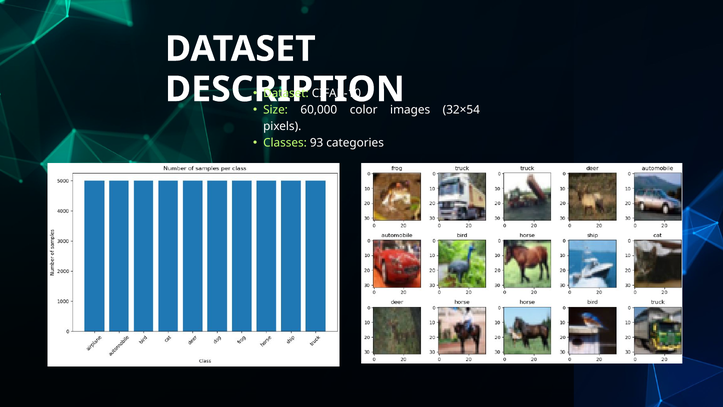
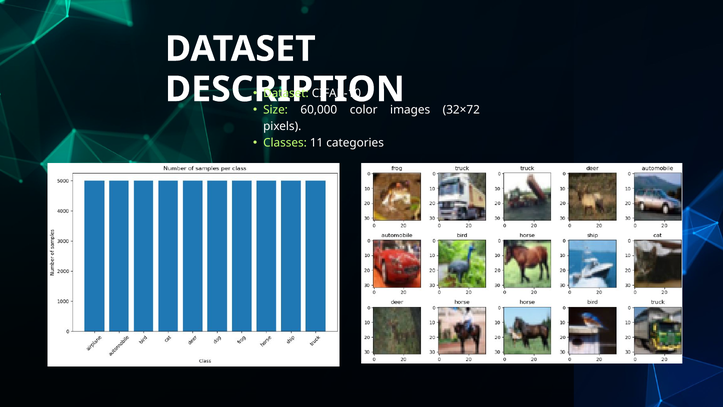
32×54: 32×54 -> 32×72 (461, 110)
93: 93 -> 11 (317, 143)
